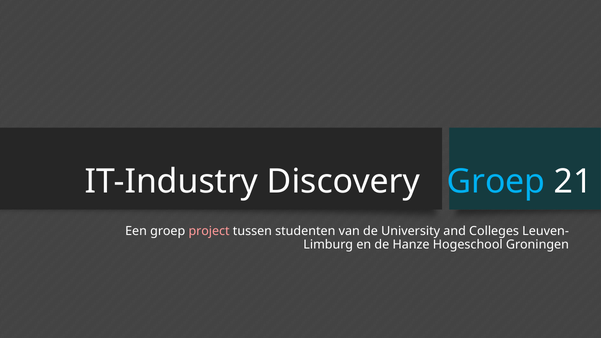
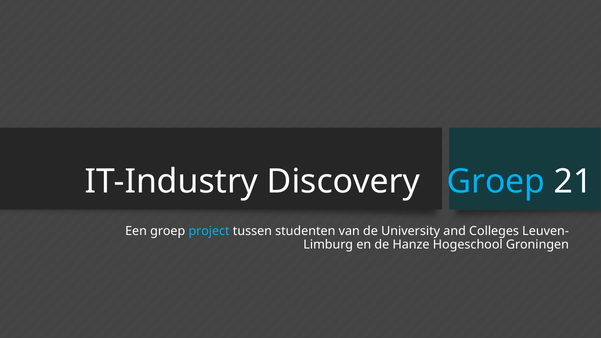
project colour: pink -> light blue (209, 231)
